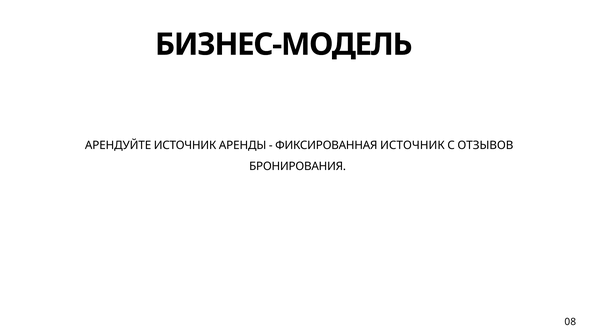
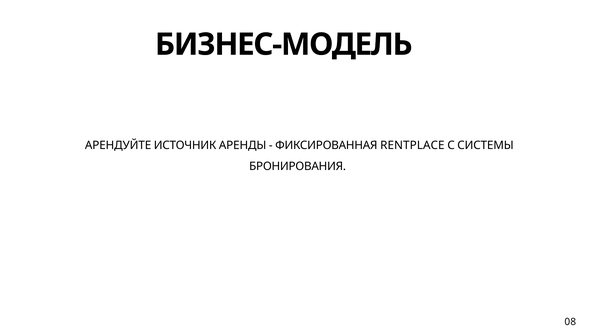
ФИКСИРОВАННАЯ ИСТОЧНИК: ИСТОЧНИК -> RENTPLACE (412, 146)
ОТЗЫВОВ: ОТЗЫВОВ -> СИСТЕМЫ (485, 146)
